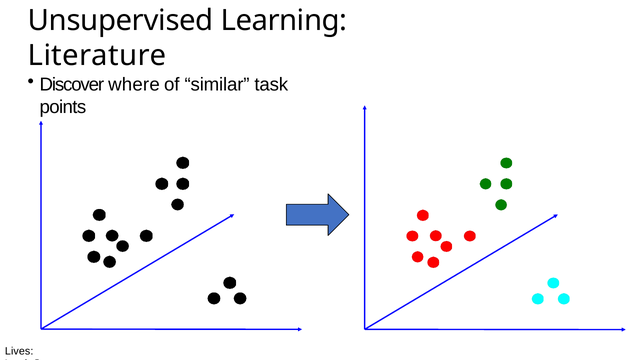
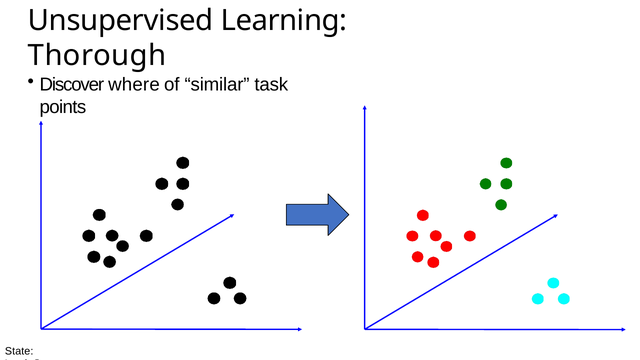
Literature: Literature -> Thorough (97, 56)
Lives: Lives -> State (19, 351)
